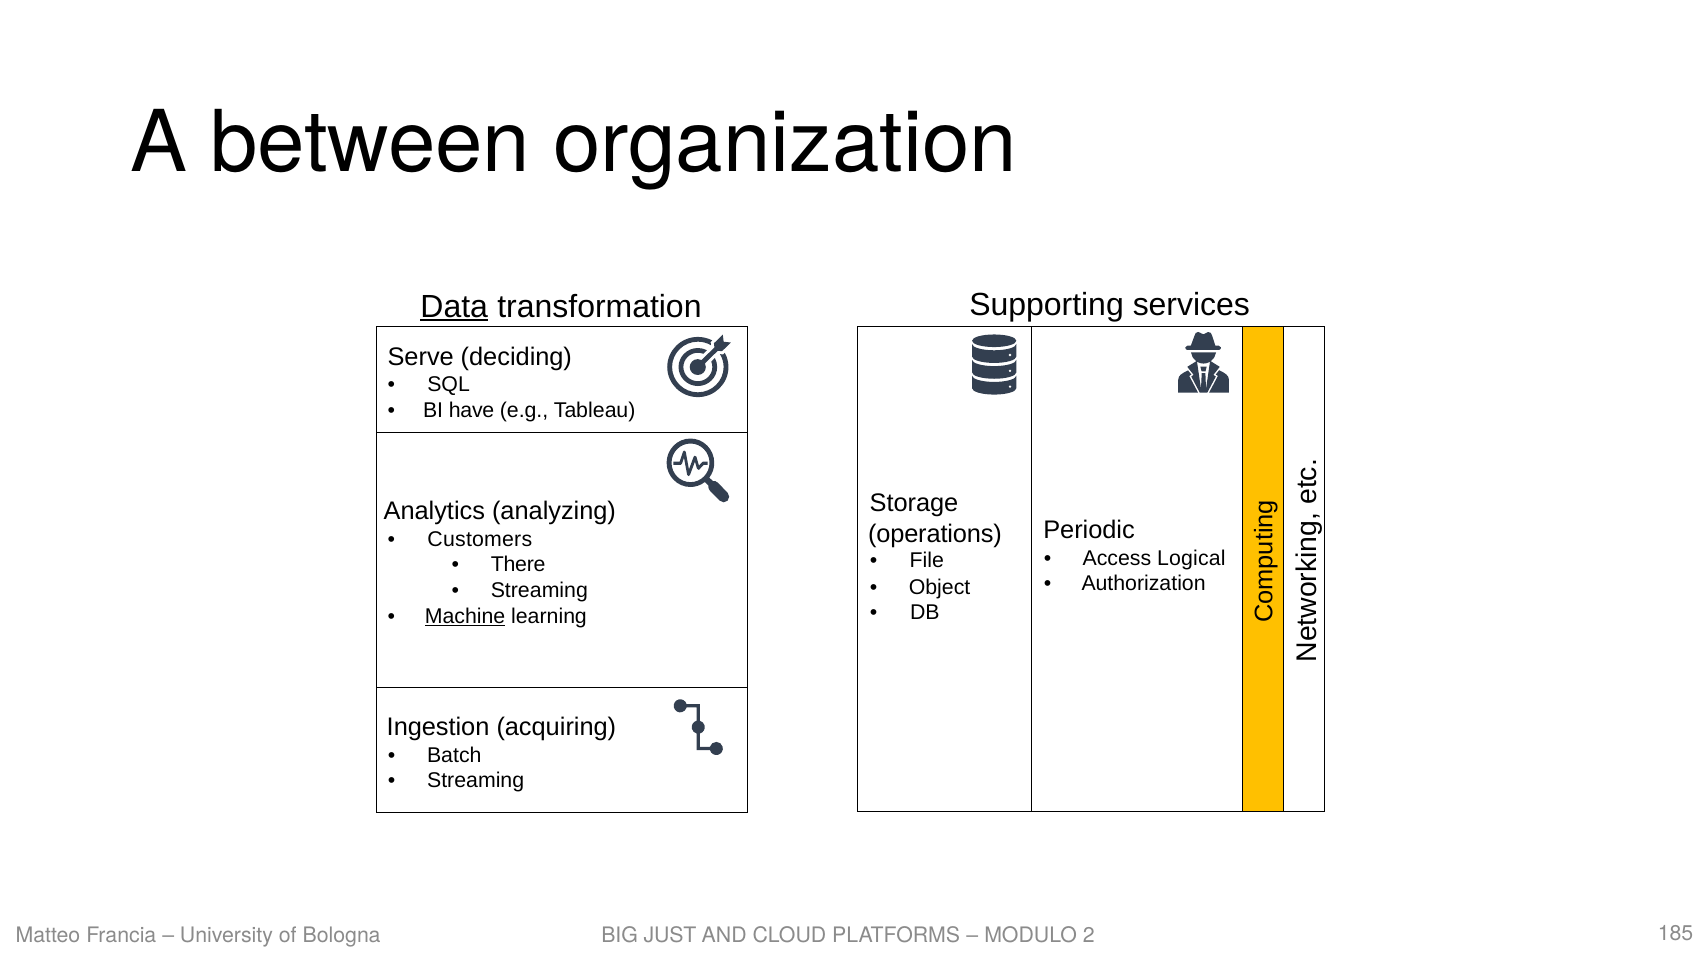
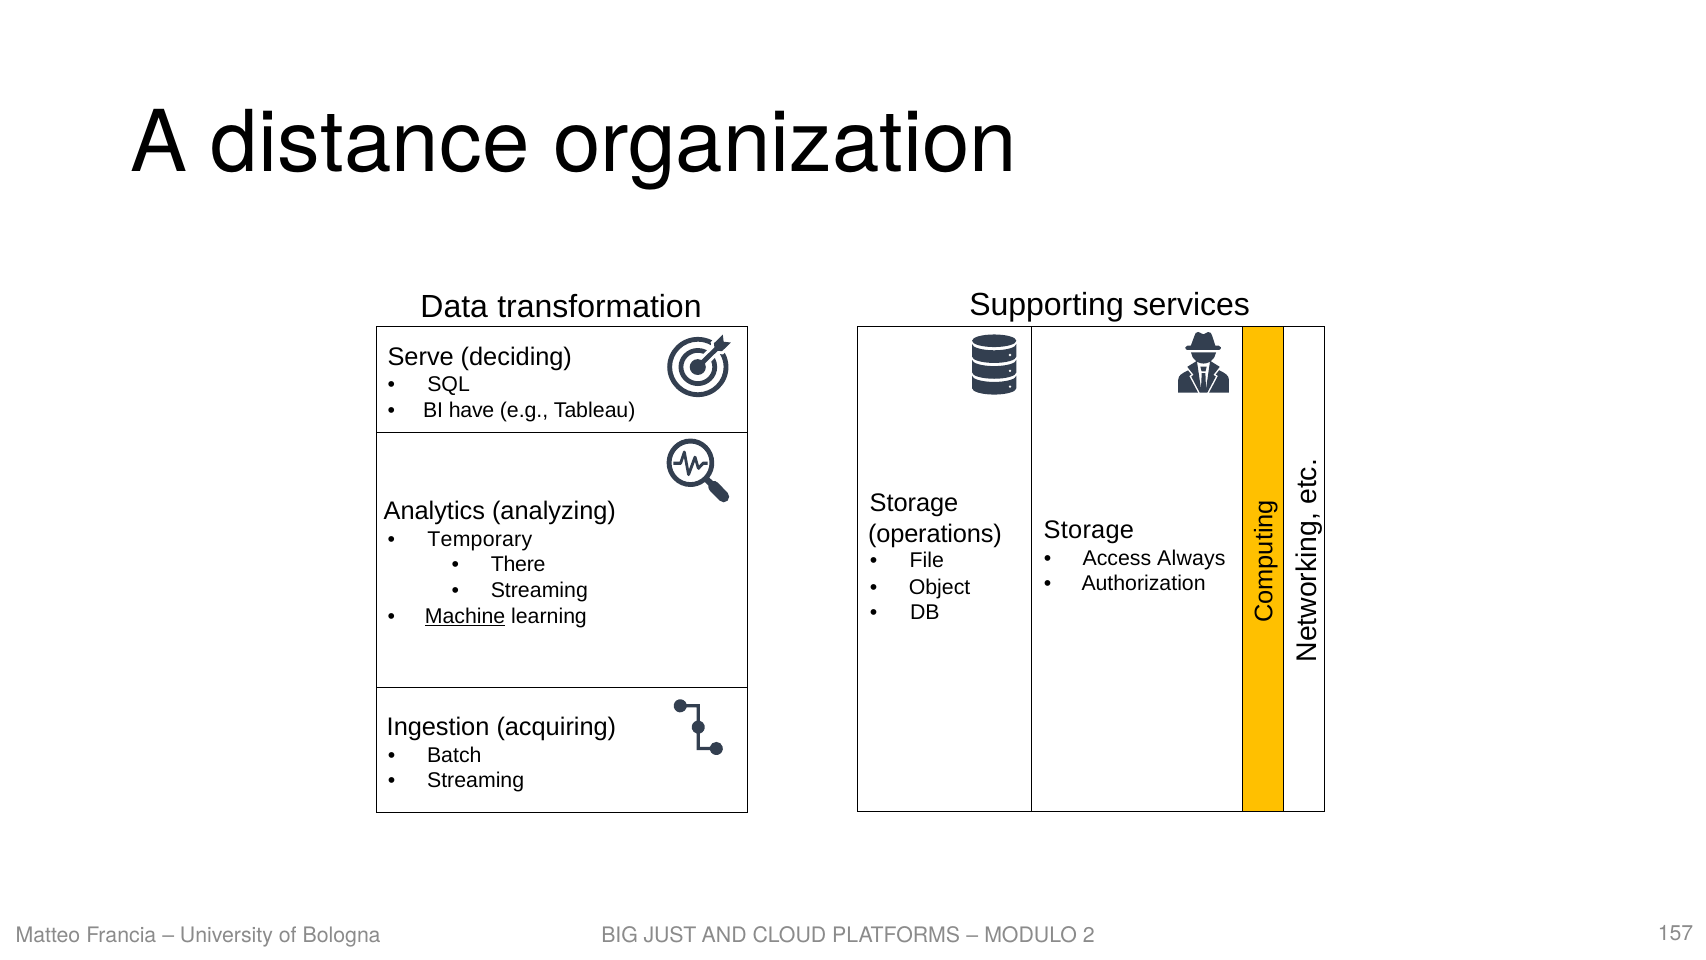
between: between -> distance (370, 143)
Data underline: present -> none (454, 306)
Periodic: Periodic -> Storage (1089, 530)
Customers: Customers -> Temporary (480, 539)
Logical: Logical -> Always (1191, 558)
185: 185 -> 157 (1676, 933)
